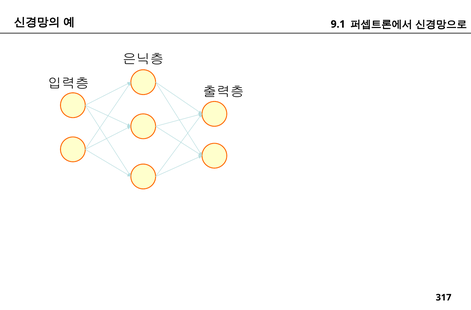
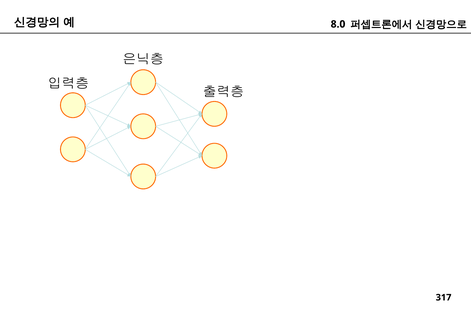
9.1: 9.1 -> 8.0 (338, 24)
